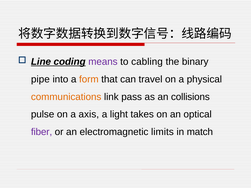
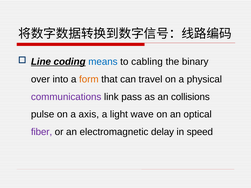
means colour: purple -> blue (103, 62)
pipe: pipe -> over (40, 79)
communications colour: orange -> purple (66, 97)
takes: takes -> wave (142, 115)
limits: limits -> delay (163, 132)
match: match -> speed (200, 132)
